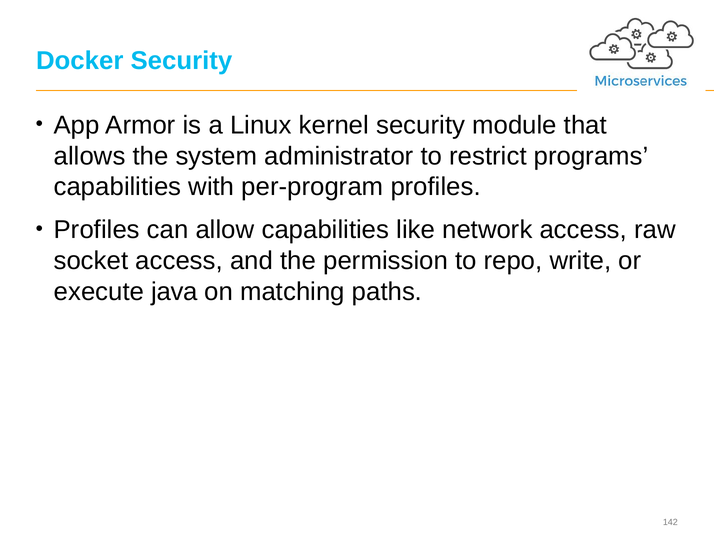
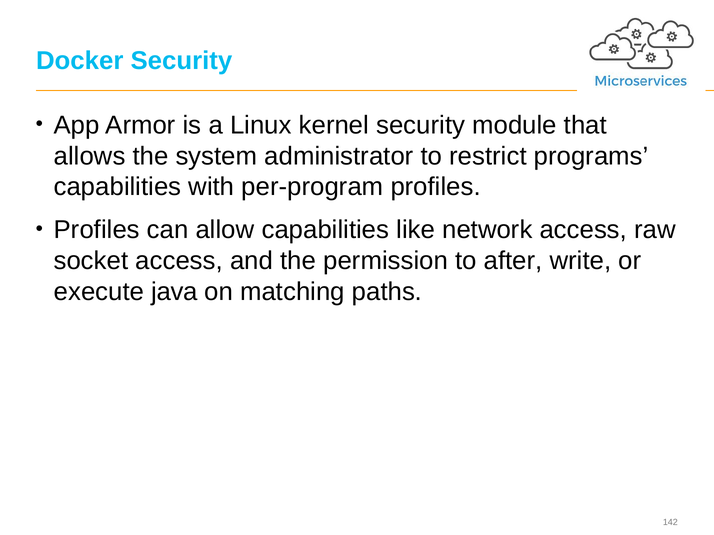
repo: repo -> after (513, 261)
